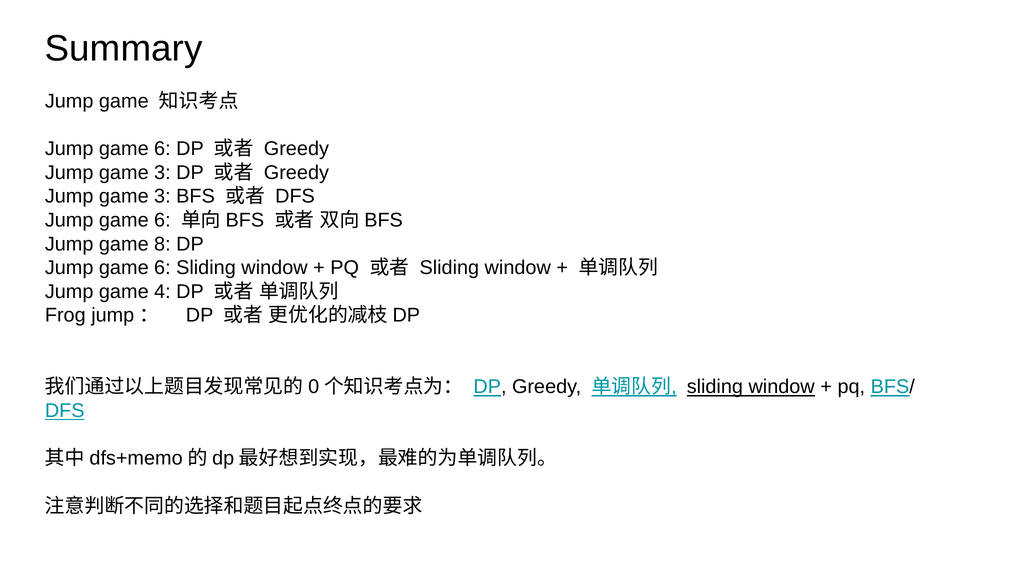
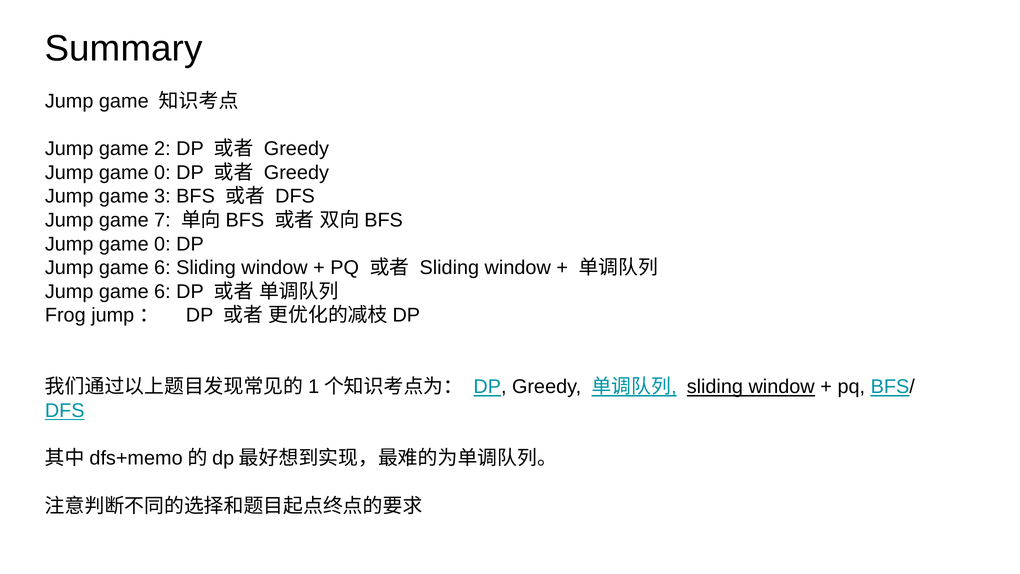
6: 6 -> 2 (162, 149)
3: 3 -> 0 (162, 172)
6: 6 -> 7 (162, 220)
8: 8 -> 0 (162, 244)
4: 4 -> 6 (162, 292)
0: 0 -> 1 (314, 387)
